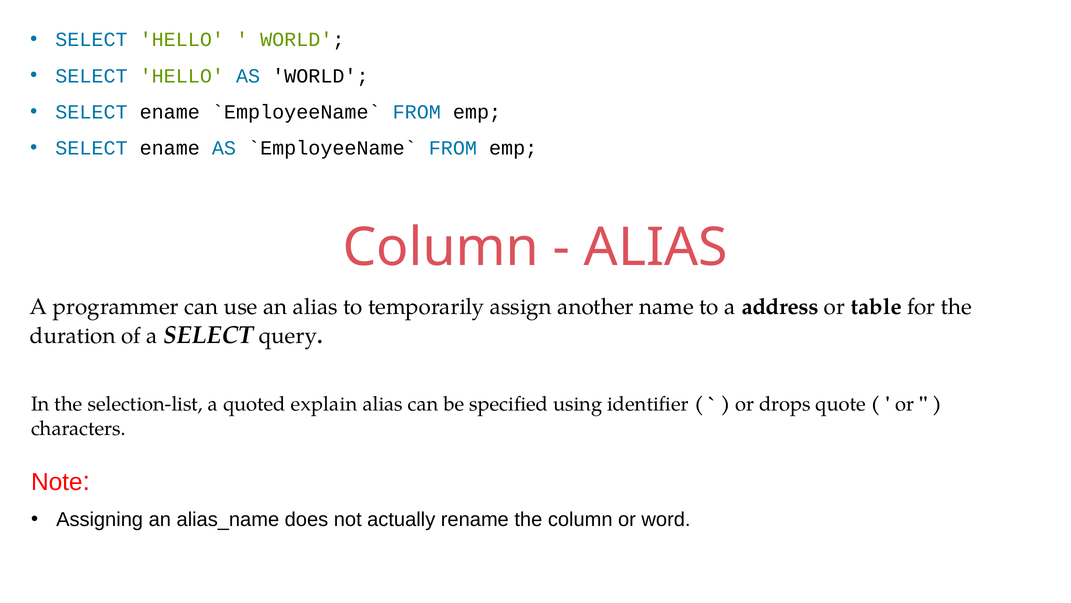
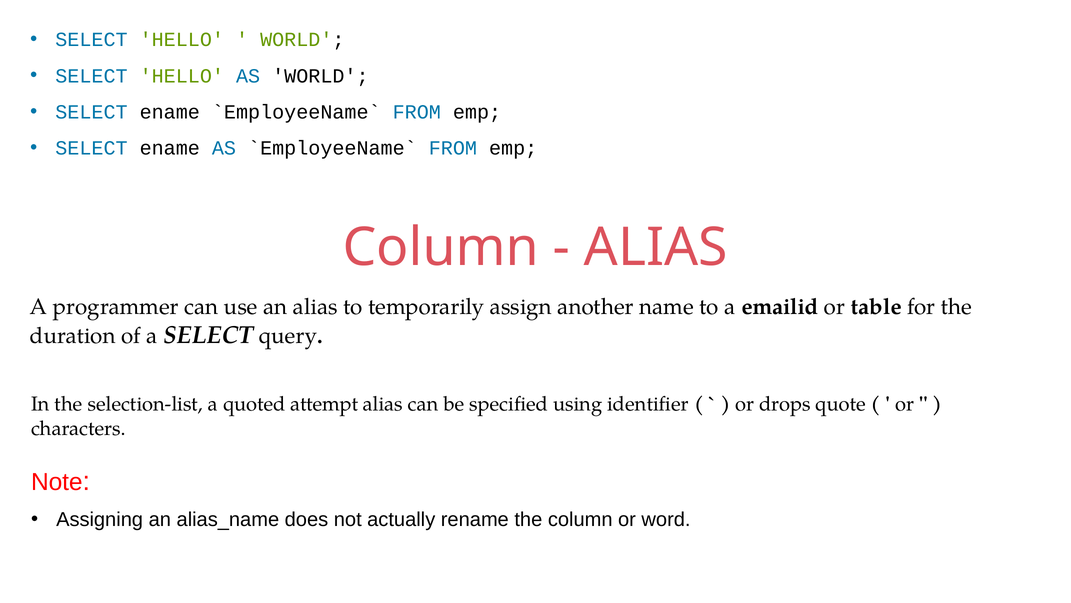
address: address -> emailid (780, 307)
explain: explain -> attempt (324, 404)
